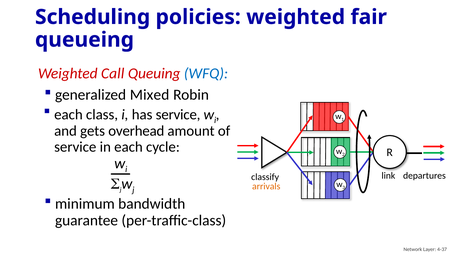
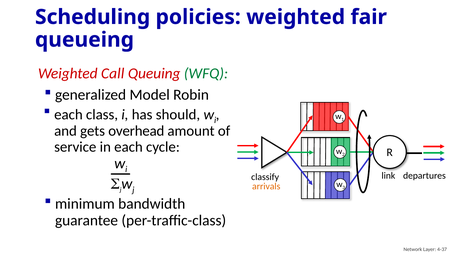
WFQ colour: blue -> green (206, 74)
Mixed: Mixed -> Model (150, 95)
has service: service -> should (178, 115)
